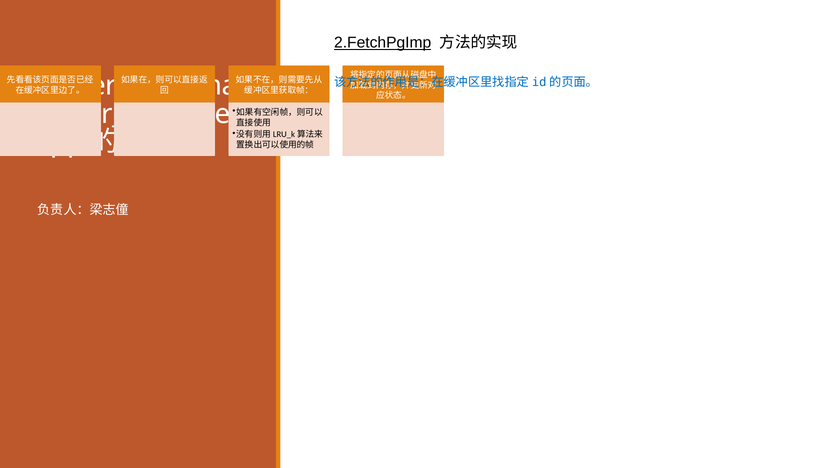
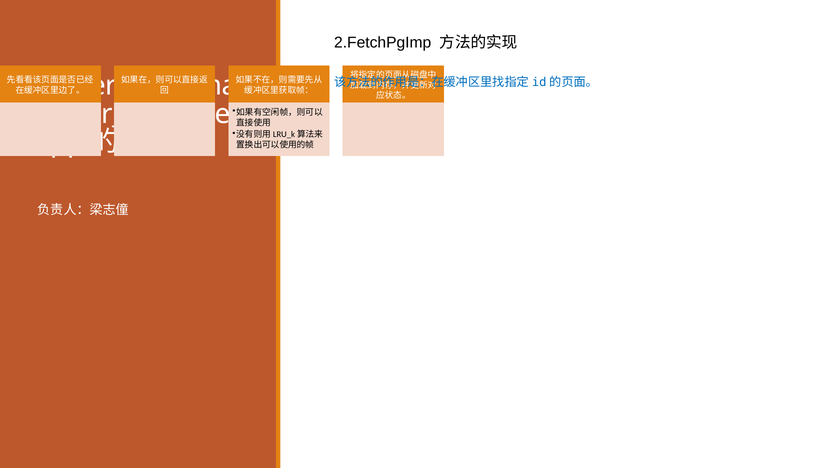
2.FetchPgImp underline: present -> none (383, 43)
